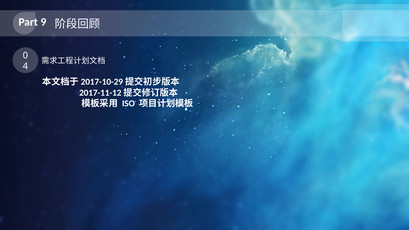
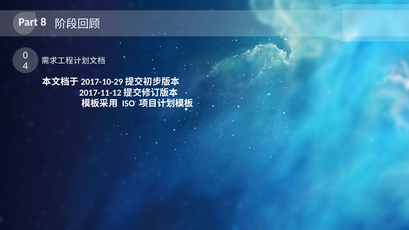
9: 9 -> 8 (43, 22)
